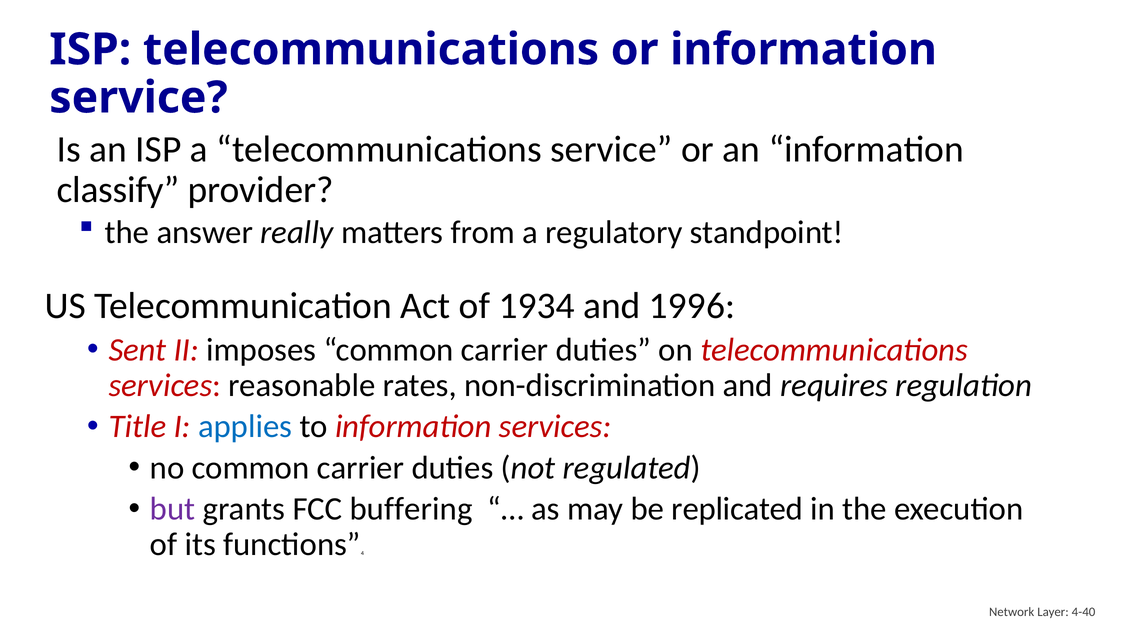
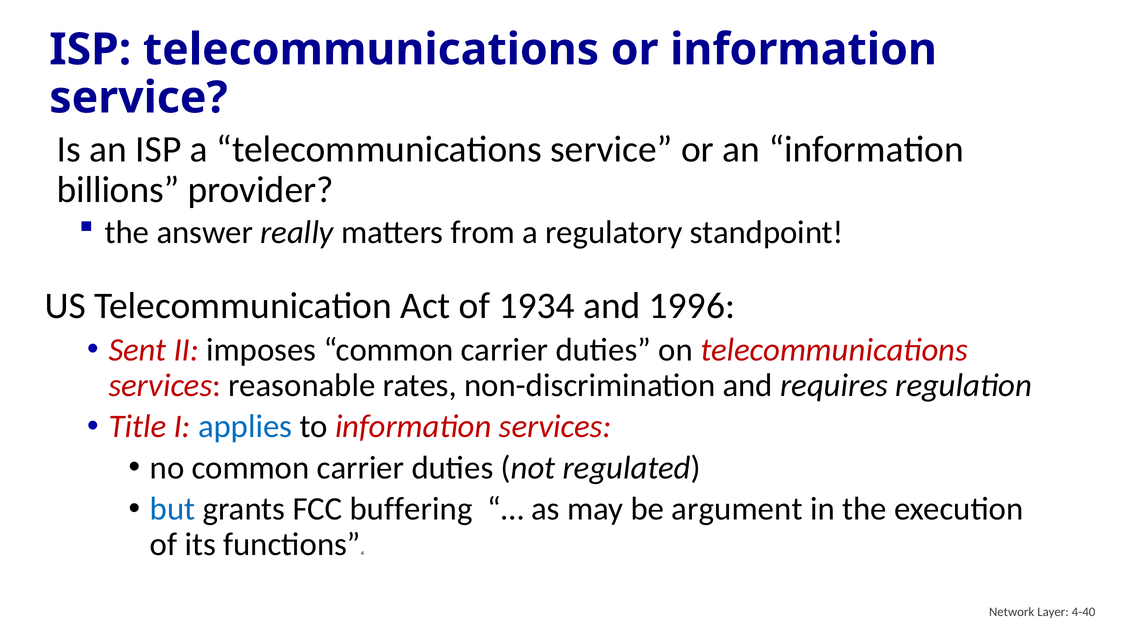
classify: classify -> billions (118, 190)
but colour: purple -> blue (173, 509)
replicated: replicated -> argument (737, 509)
